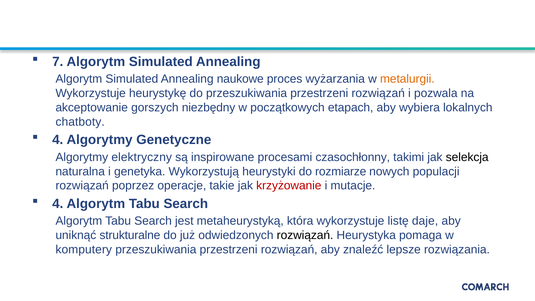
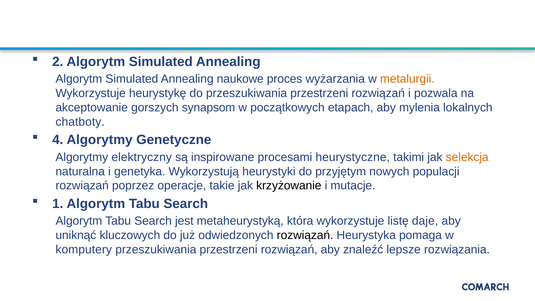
7: 7 -> 2 (58, 62)
niezbędny: niezbędny -> synapsom (209, 108)
wybiera: wybiera -> mylenia (419, 108)
czasochłonny: czasochłonny -> heurystyczne (353, 157)
selekcja colour: black -> orange (467, 157)
rozmiarze: rozmiarze -> przyjętym (341, 171)
krzyżowanie colour: red -> black (289, 186)
4: 4 -> 1 (58, 204)
strukturalne: strukturalne -> kluczowych (130, 235)
